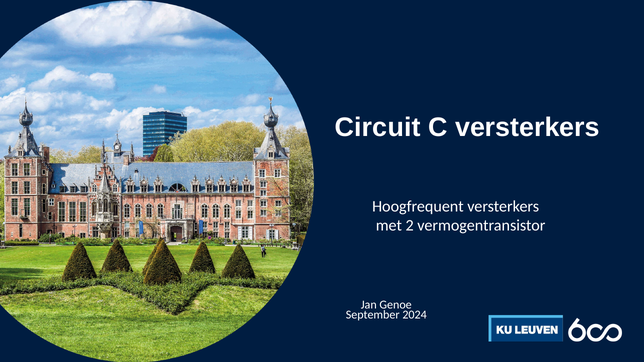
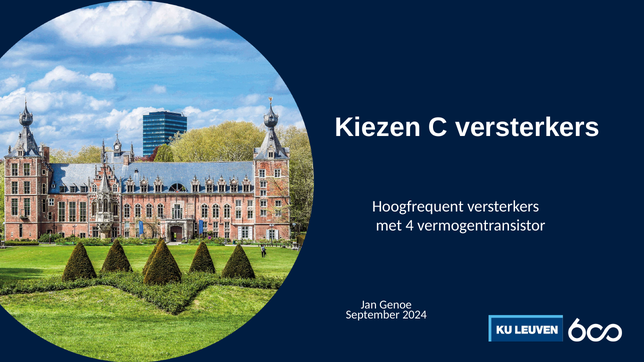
Circuit: Circuit -> Kiezen (378, 128)
2: 2 -> 4 (410, 226)
